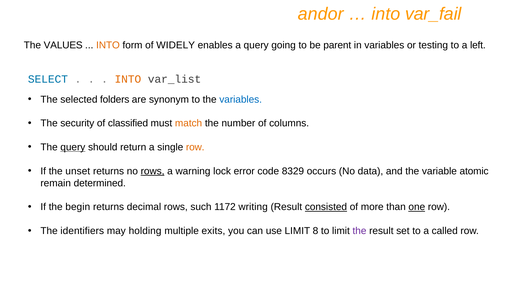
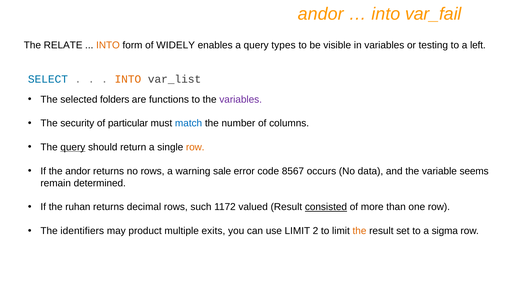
VALUES: VALUES -> RELATE (63, 45)
going: going -> types (283, 45)
parent: parent -> visible (337, 45)
synonym: synonym -> functions (169, 99)
variables colour: blue -> purple (241, 99)
classified: classified -> particular (128, 123)
match colour: orange -> blue (189, 123)
the unset: unset -> andor (78, 171)
rows underline: present -> none (153, 171)
lock: lock -> sale (222, 171)
8329: 8329 -> 8567 (293, 171)
atomic: atomic -> seems (474, 171)
begin: begin -> ruhan (78, 207)
writing: writing -> valued (253, 207)
one underline: present -> none (417, 207)
holding: holding -> product (145, 231)
8: 8 -> 2 (315, 231)
the colour: purple -> orange (359, 231)
called: called -> sigma (445, 231)
